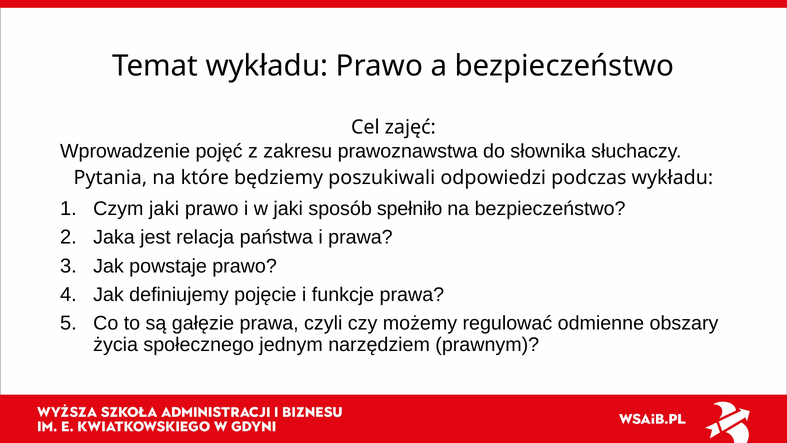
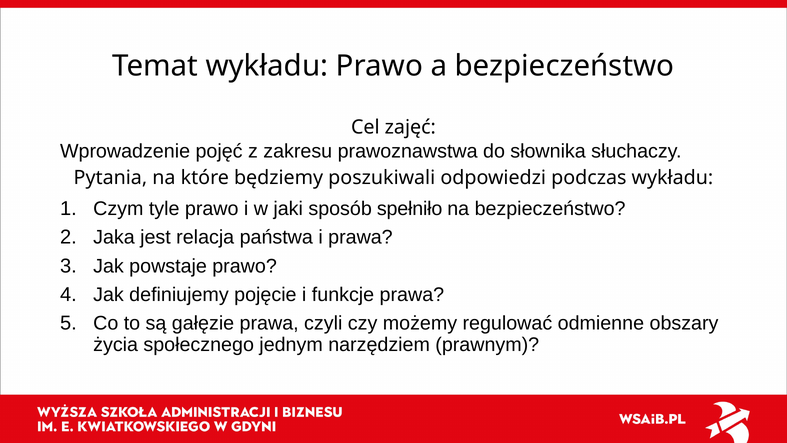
Czym jaki: jaki -> tyle (164, 209)
